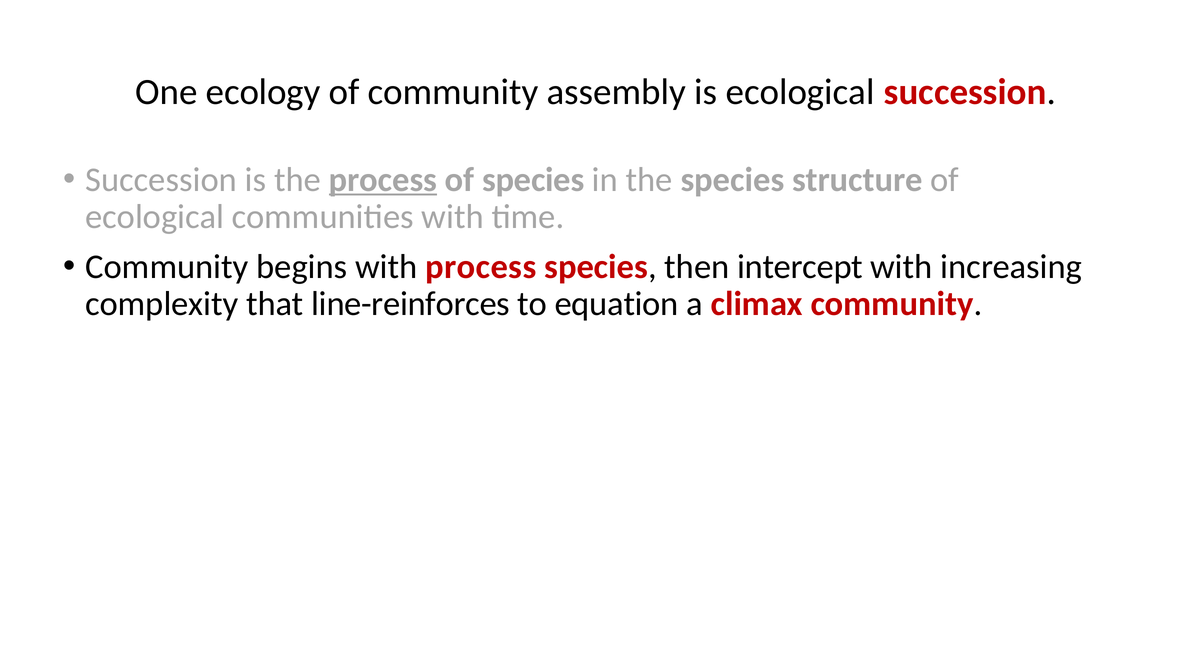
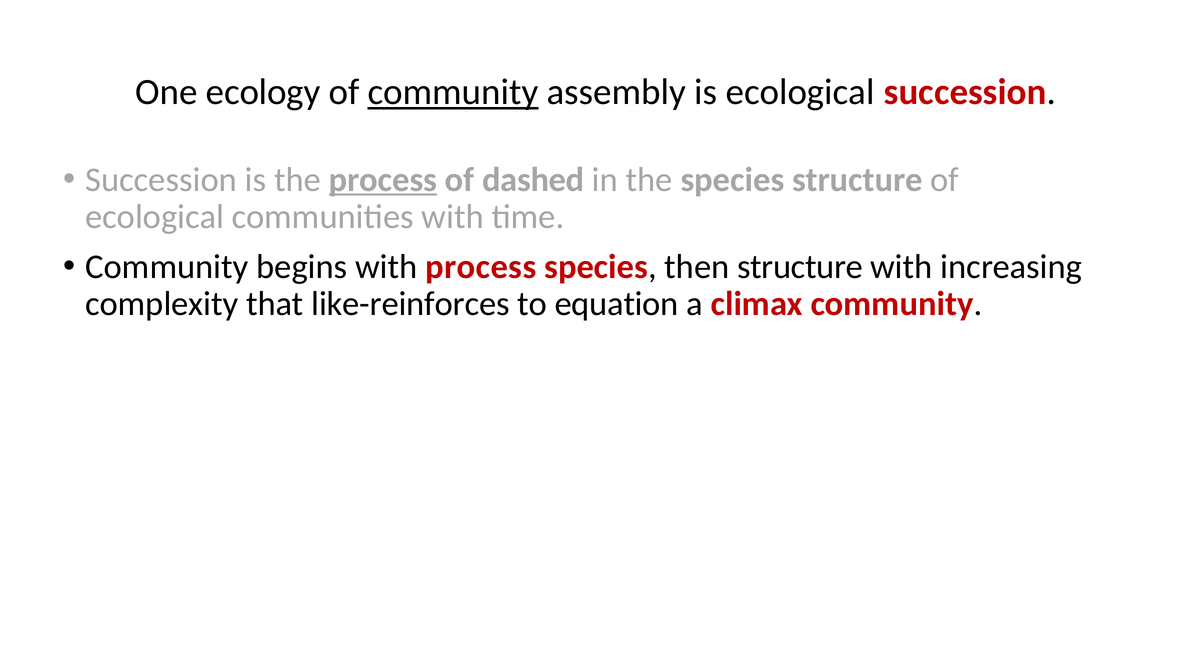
community underline: none -> present (453, 92)
of species: species -> dashed (533, 180)
then intercept: intercept -> structure (800, 267)
line-reinforces: line-reinforces -> like-reinforces (411, 304)
